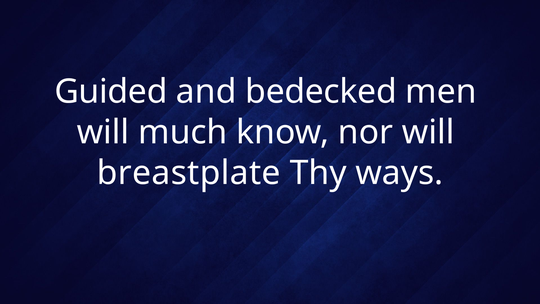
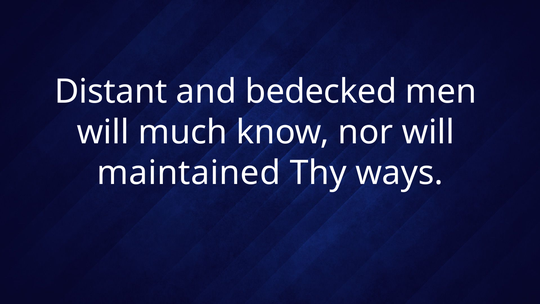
Guided: Guided -> Distant (111, 92)
breastplate: breastplate -> maintained (189, 173)
